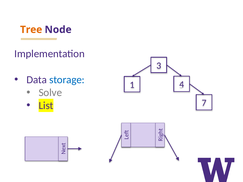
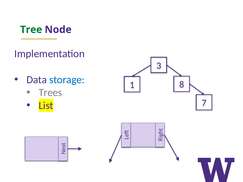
Tree colour: orange -> green (31, 30)
4: 4 -> 8 (182, 85)
Solve: Solve -> Trees (50, 93)
